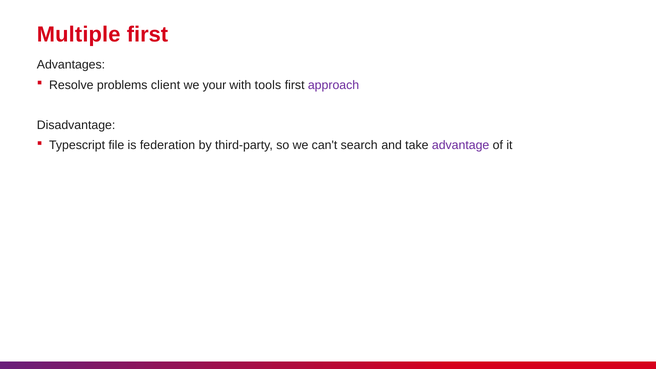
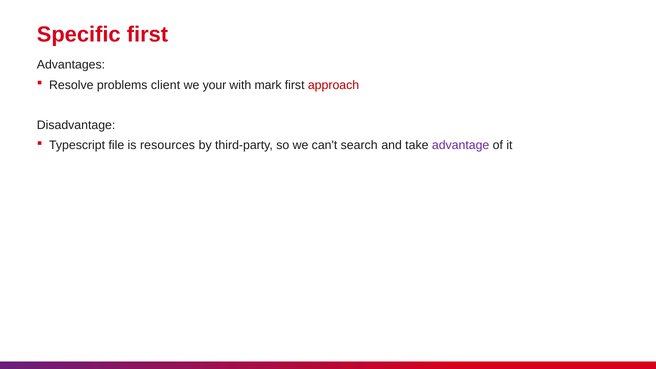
Multiple: Multiple -> Specific (79, 34)
tools: tools -> mark (268, 85)
approach colour: purple -> red (334, 85)
federation: federation -> resources (168, 145)
